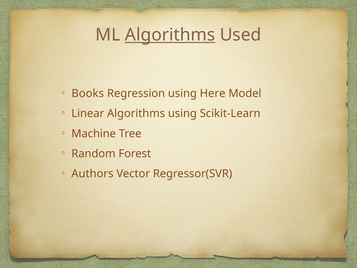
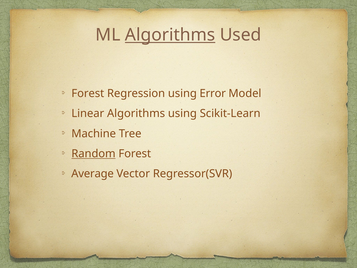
Books: Books -> Forest (88, 93)
Here: Here -> Error (213, 93)
Random underline: none -> present (93, 154)
Authors: Authors -> Average (93, 174)
